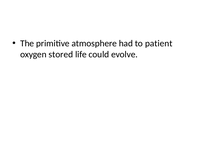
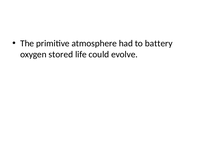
patient: patient -> battery (159, 43)
